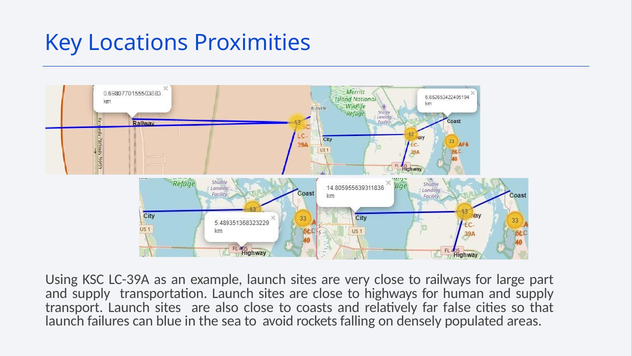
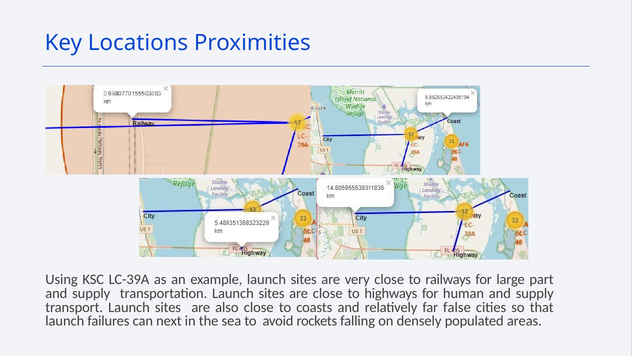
blue: blue -> next (169, 321)
